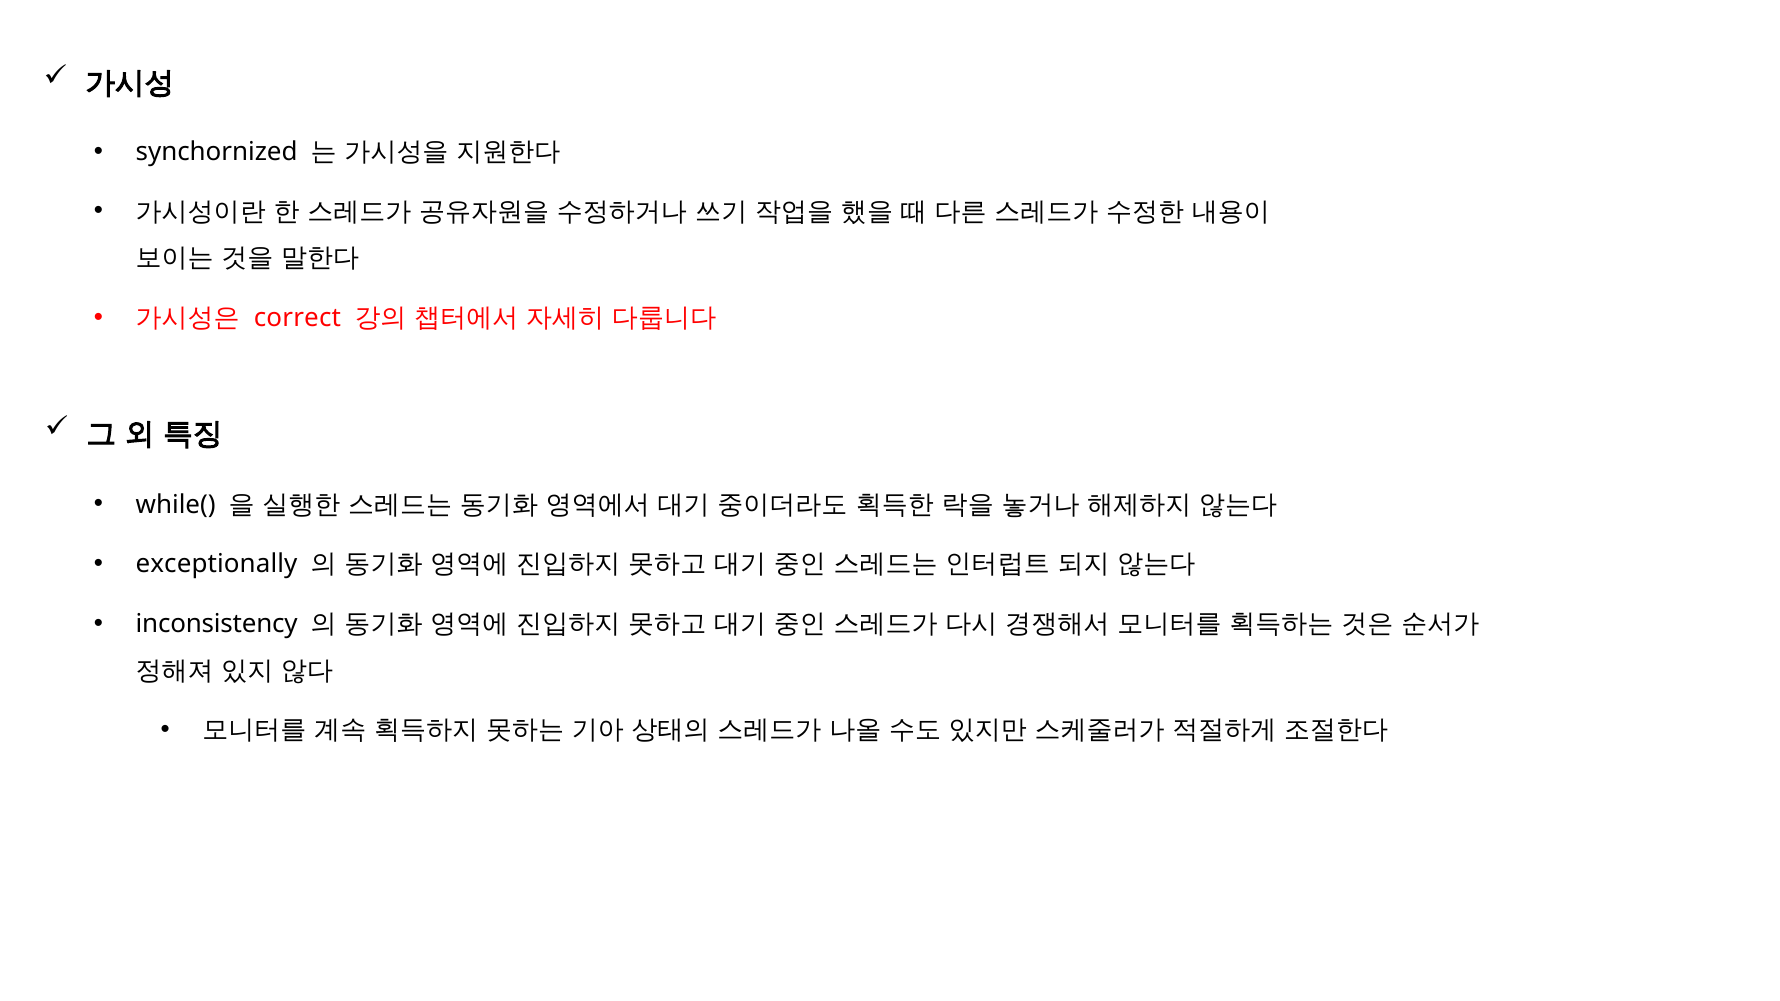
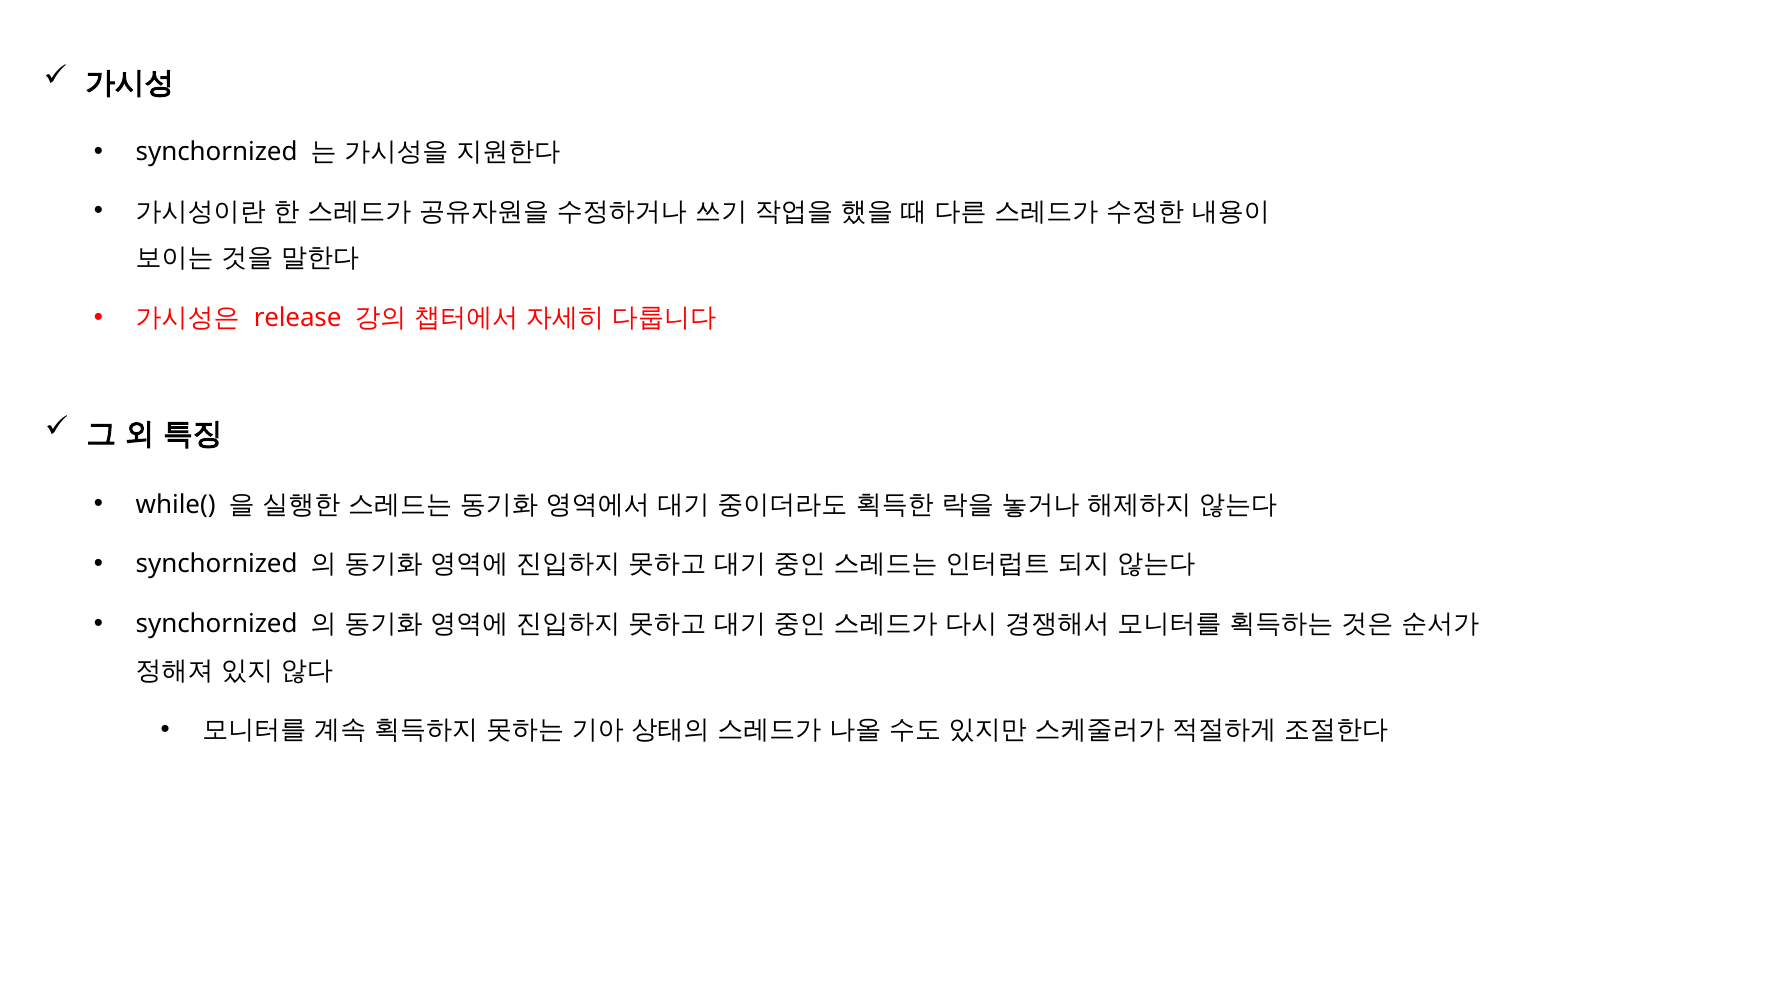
correct: correct -> release (298, 318)
exceptionally: exceptionally -> synchornized (217, 564)
inconsistency: inconsistency -> synchornized (217, 624)
